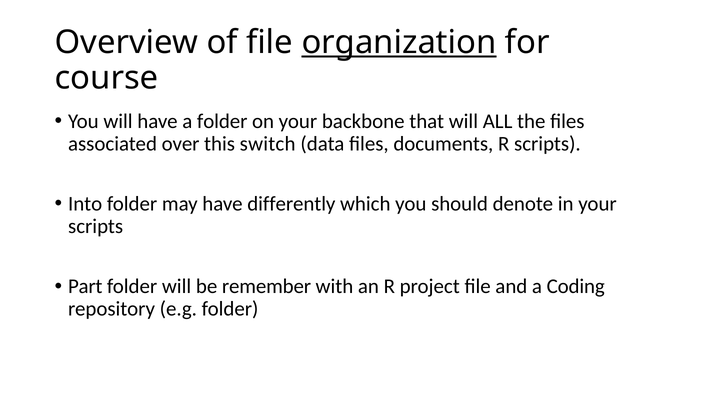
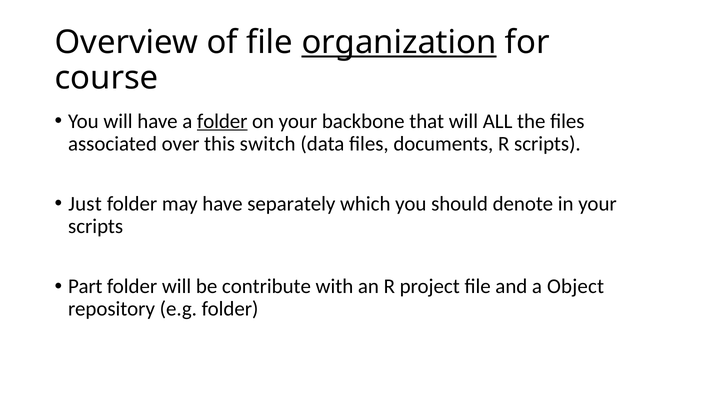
folder underline: none -> present (222, 121)
Into: Into -> Just (85, 204)
differently: differently -> separately (291, 204)
remember: remember -> contribute (266, 287)
Coding: Coding -> Object (576, 287)
